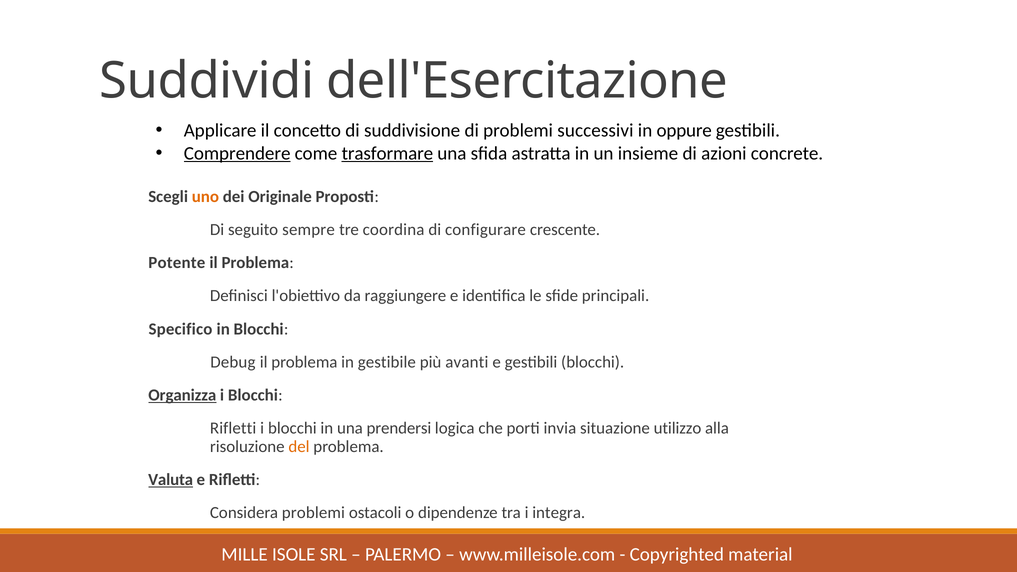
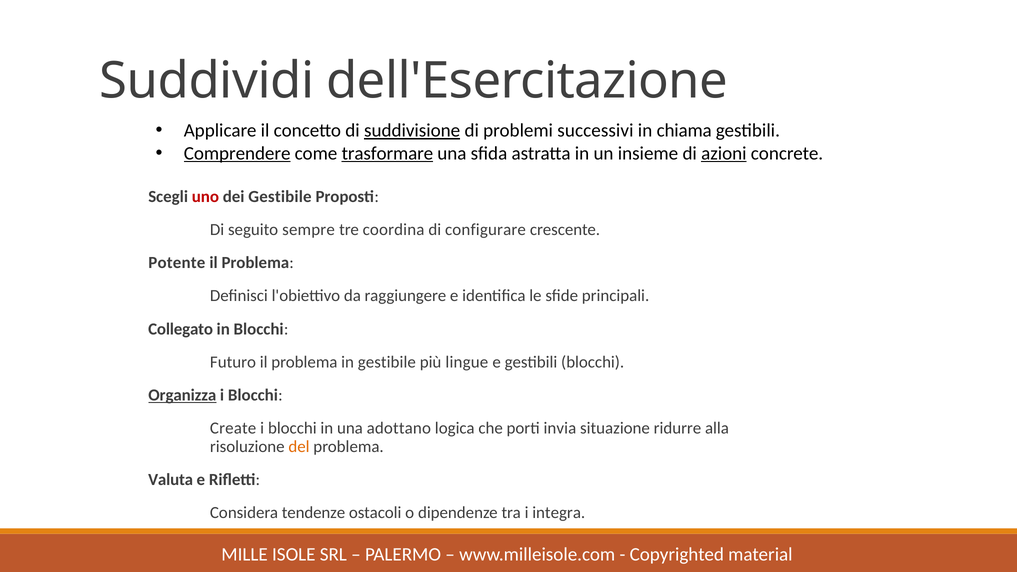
suddivisione underline: none -> present (412, 131)
oppure: oppure -> chiama (684, 131)
azioni underline: none -> present (724, 153)
uno colour: orange -> red (205, 197)
dei Originale: Originale -> Gestibile (280, 197)
Specifico: Specifico -> Collegato (181, 329)
Debug: Debug -> Futuro (233, 362)
avanti: avanti -> lingue (467, 362)
Rifletti: Rifletti -> Create (233, 428)
prendersi: prendersi -> adottano (399, 428)
utilizzo: utilizzo -> ridurre (677, 428)
Valuta underline: present -> none (171, 480)
Considera problemi: problemi -> tendenze (314, 513)
